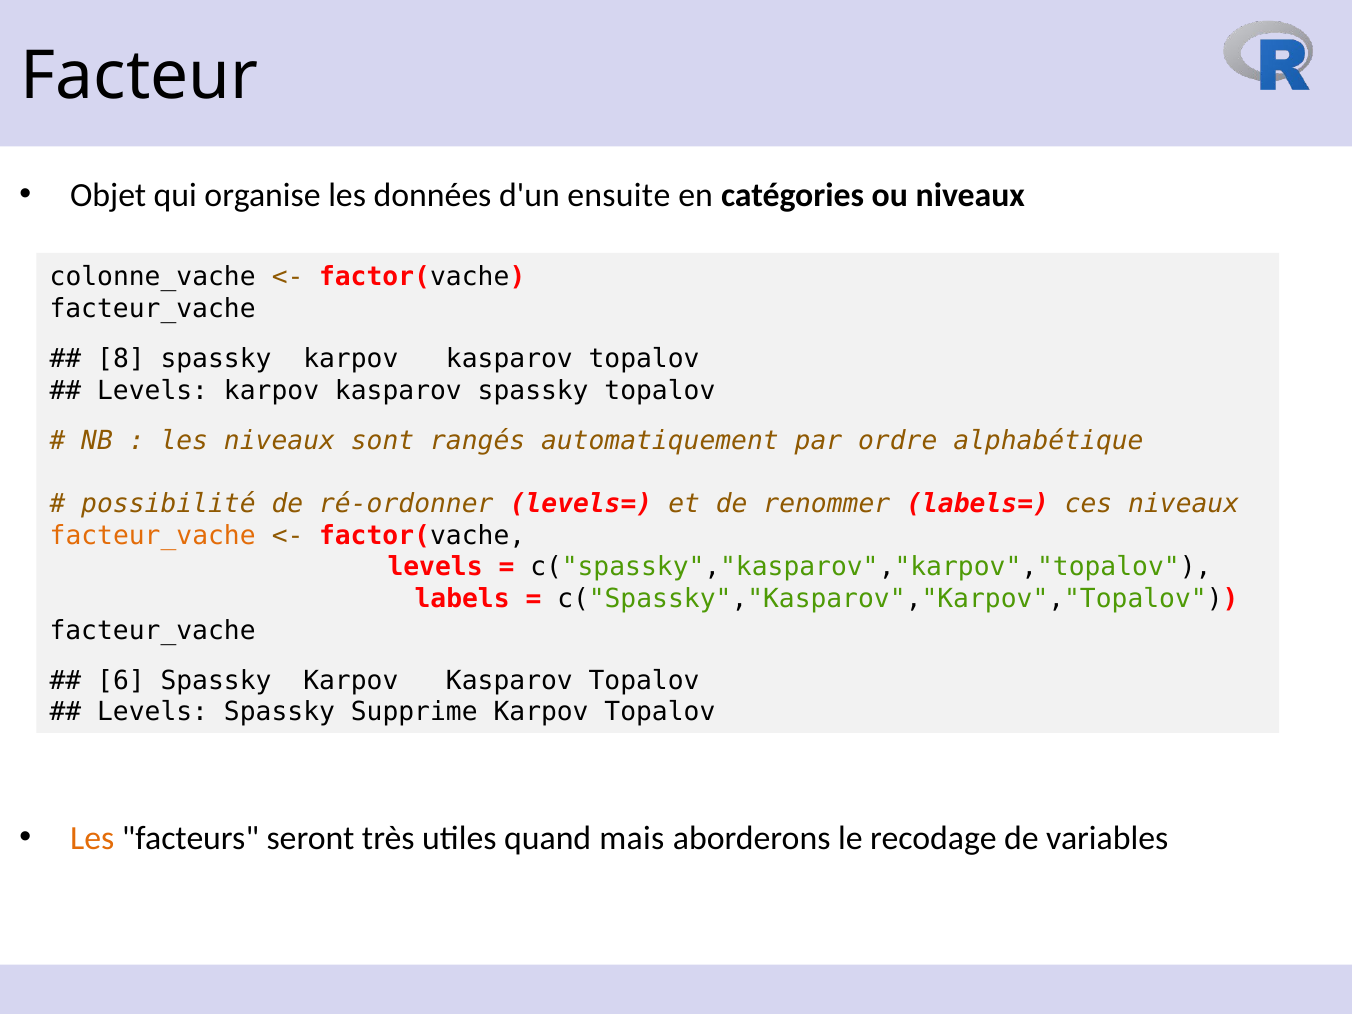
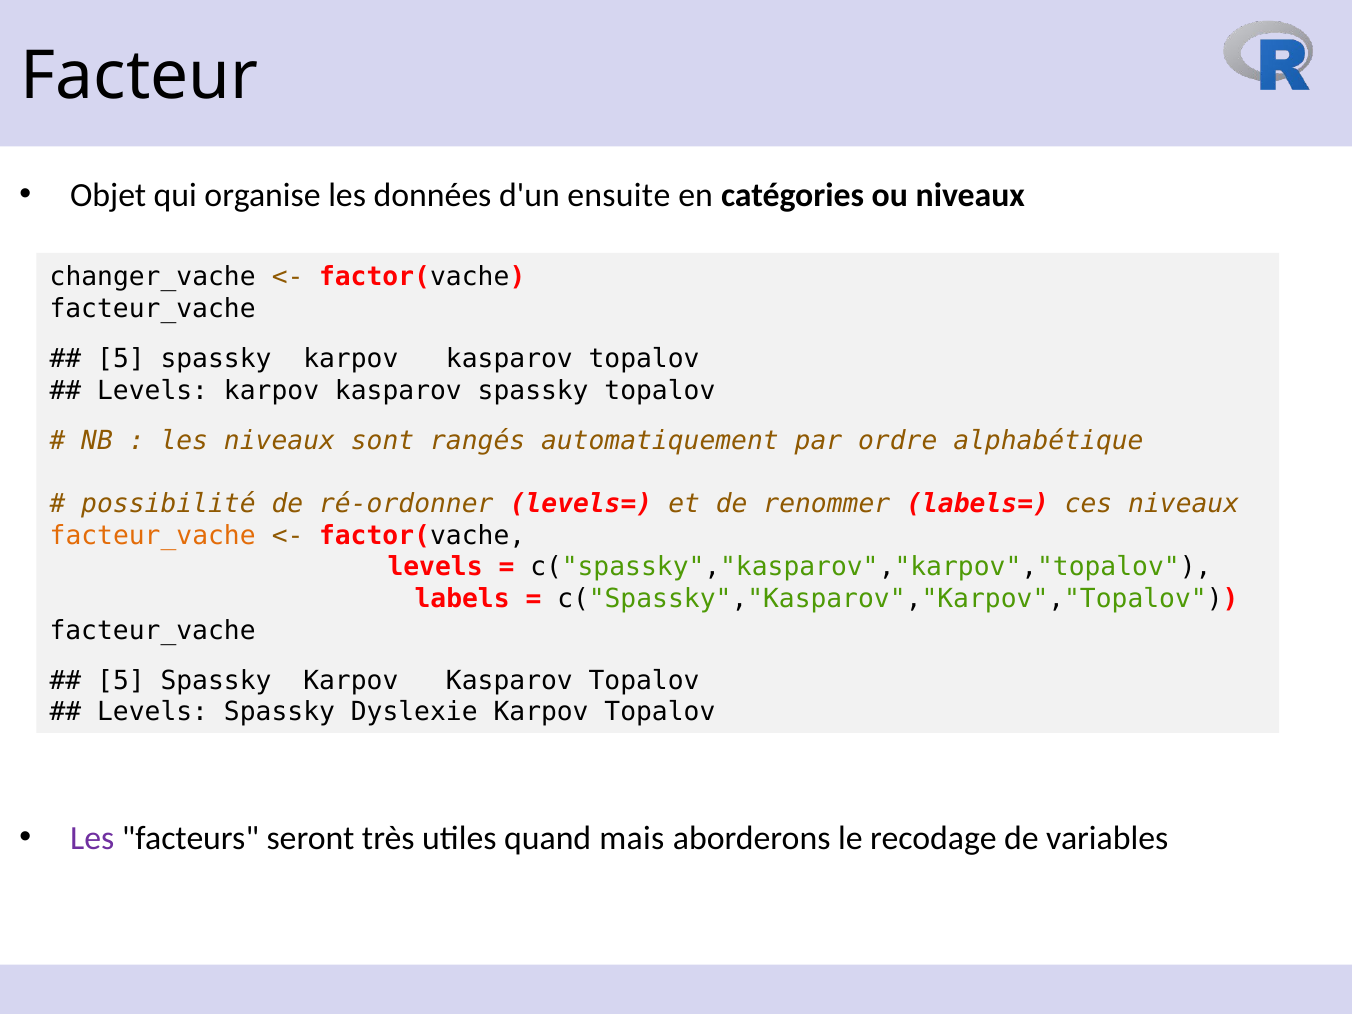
colonne_vache: colonne_vache -> changer_vache (153, 277)
8: 8 -> 5 (121, 359)
6: 6 -> 5 (121, 681)
Supprime: Supprime -> Dyslexie (414, 712)
Les colour: orange -> purple (92, 838)
